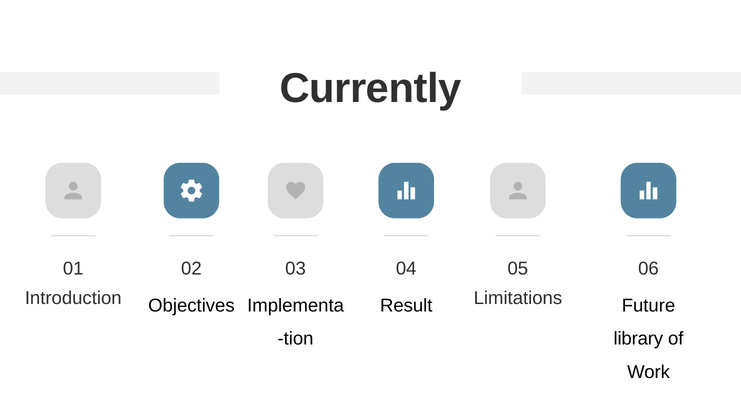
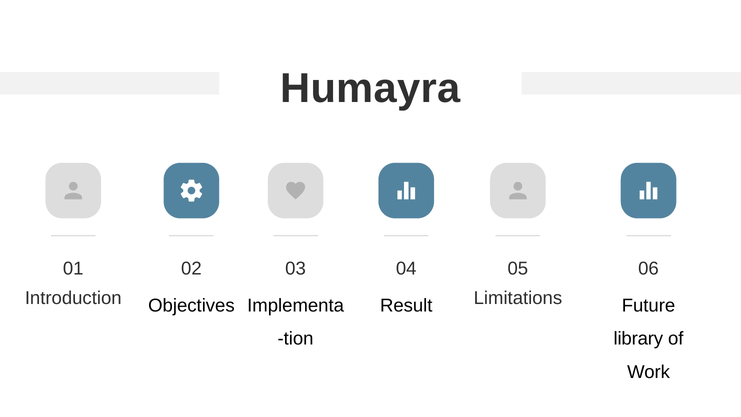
Currently: Currently -> Humayra (370, 89)
